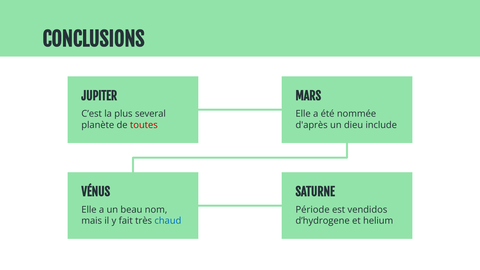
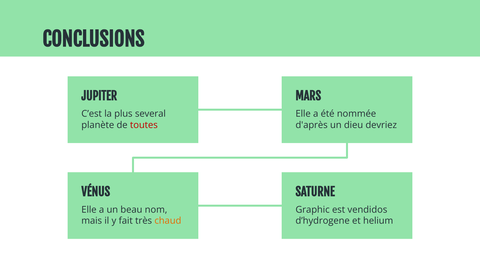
include: include -> devriez (381, 125)
Période: Période -> Graphic (313, 210)
chaud colour: blue -> orange (168, 221)
